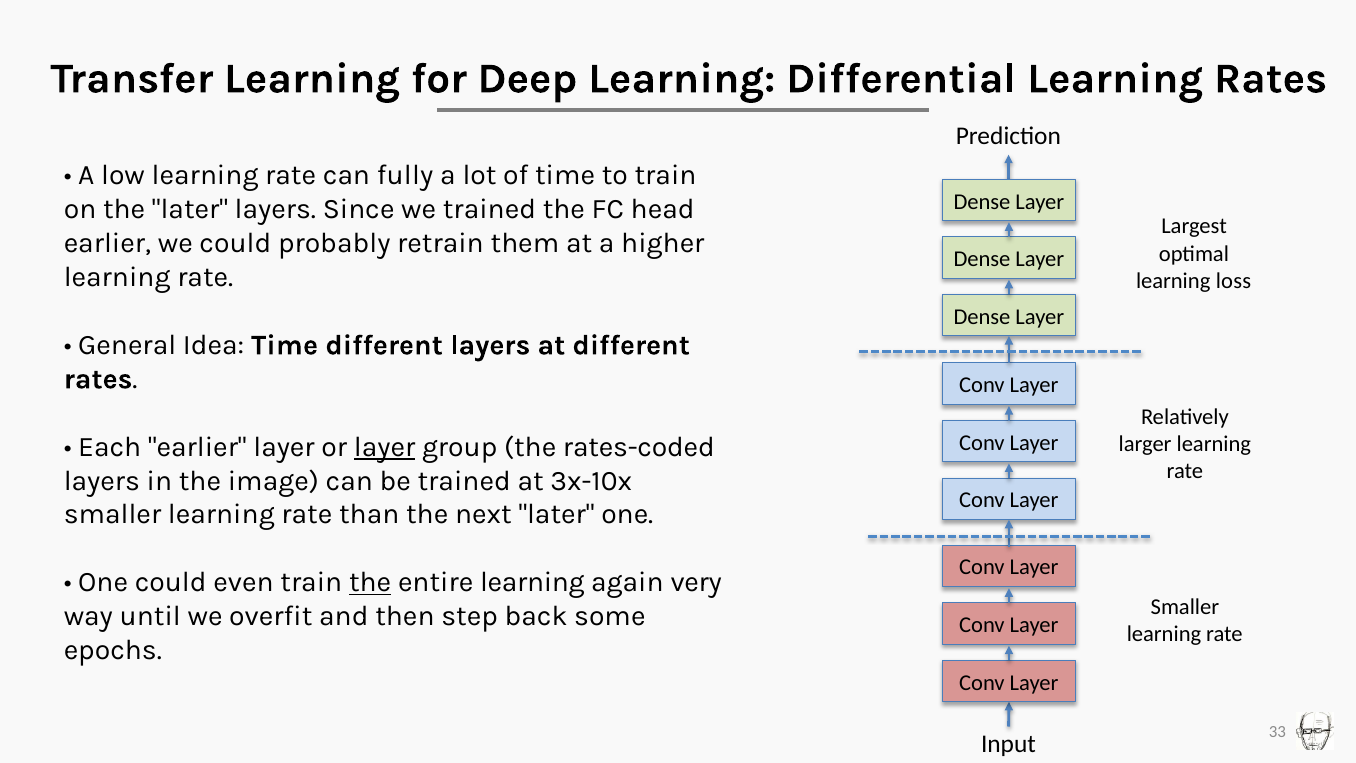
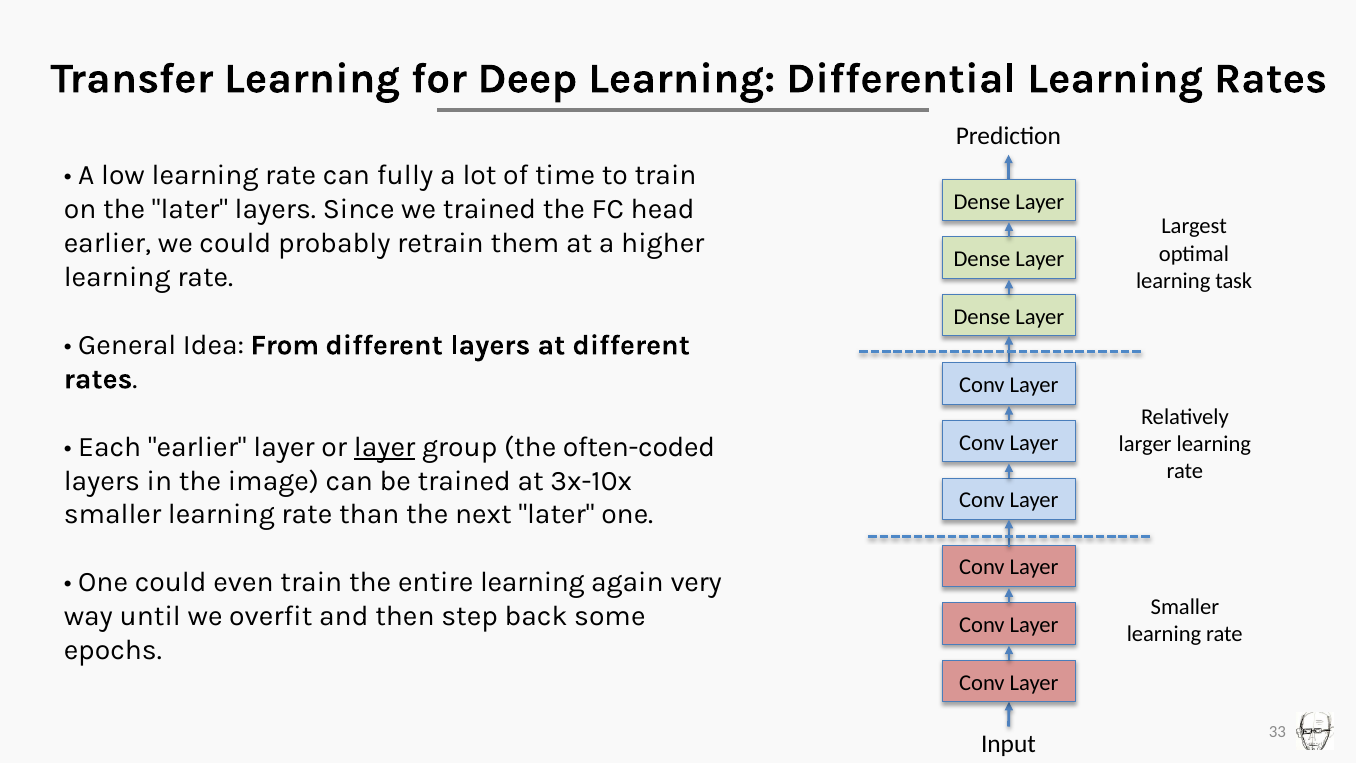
loss: loss -> task (1234, 281)
Idea Time: Time -> From (285, 345)
rates-coded: rates-coded -> often-coded (639, 447)
the underline: present -> none (370, 582)
